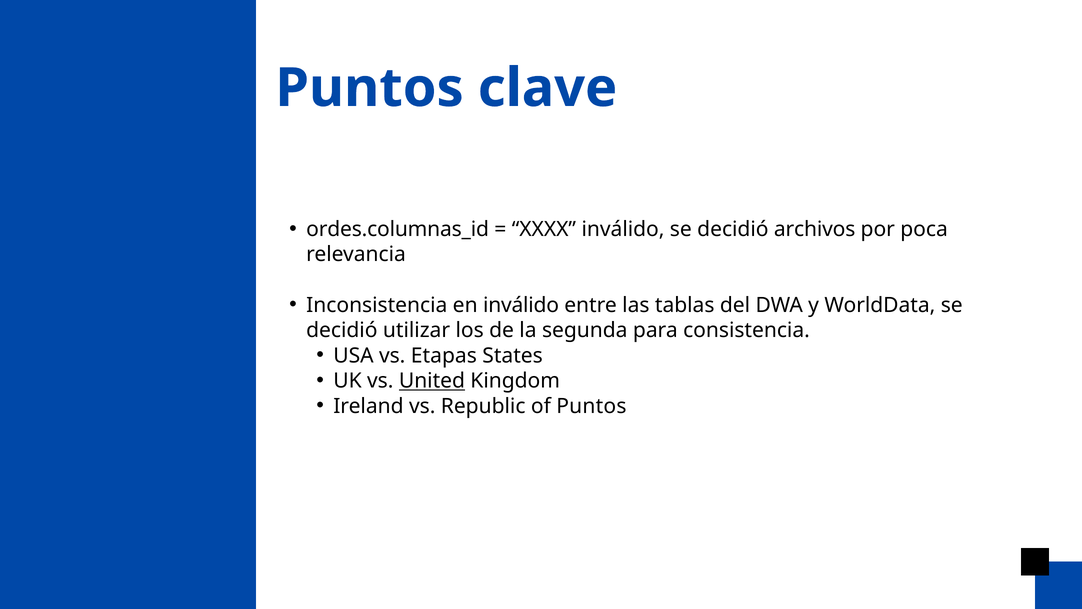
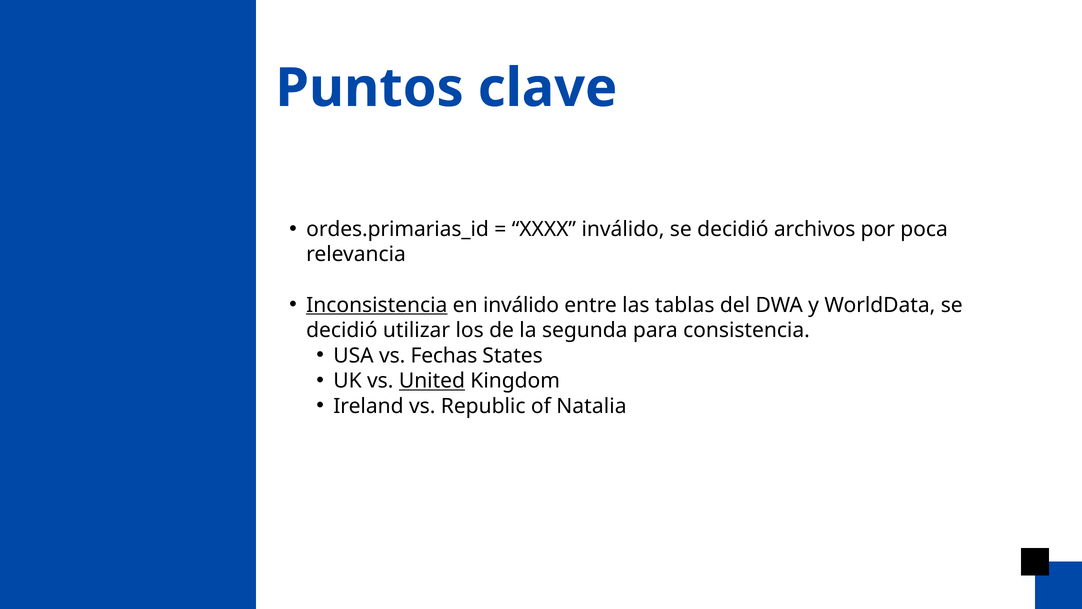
ordes.columnas_id: ordes.columnas_id -> ordes.primarias_id (398, 229)
Inconsistencia underline: none -> present (377, 305)
Etapas: Etapas -> Fechas (444, 355)
of Puntos: Puntos -> Natalia (591, 406)
